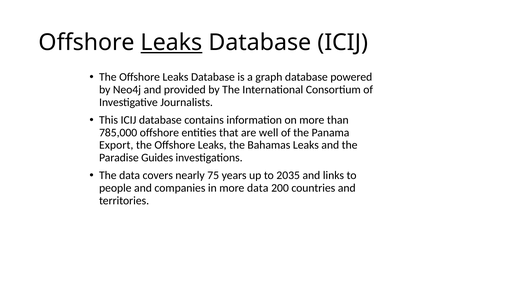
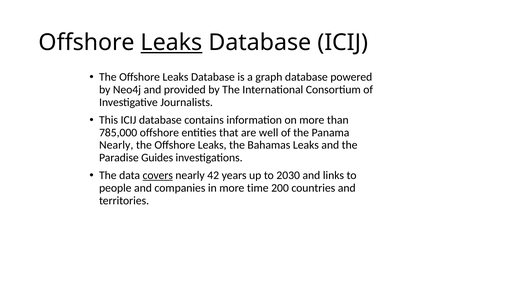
Export: Export -> Nearly (116, 145)
covers underline: none -> present (158, 176)
75: 75 -> 42 (213, 176)
2035: 2035 -> 2030 (288, 176)
more data: data -> time (258, 188)
